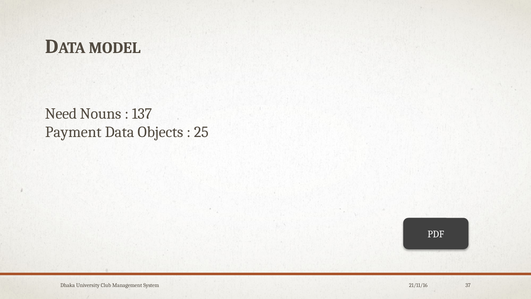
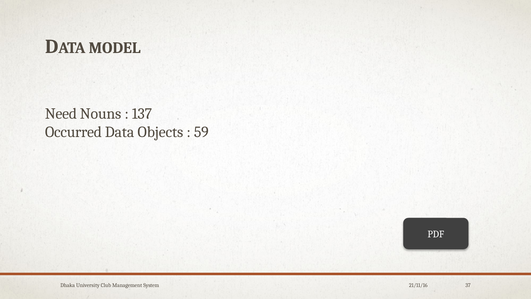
Payment: Payment -> Occurred (73, 132)
25: 25 -> 59 (201, 132)
